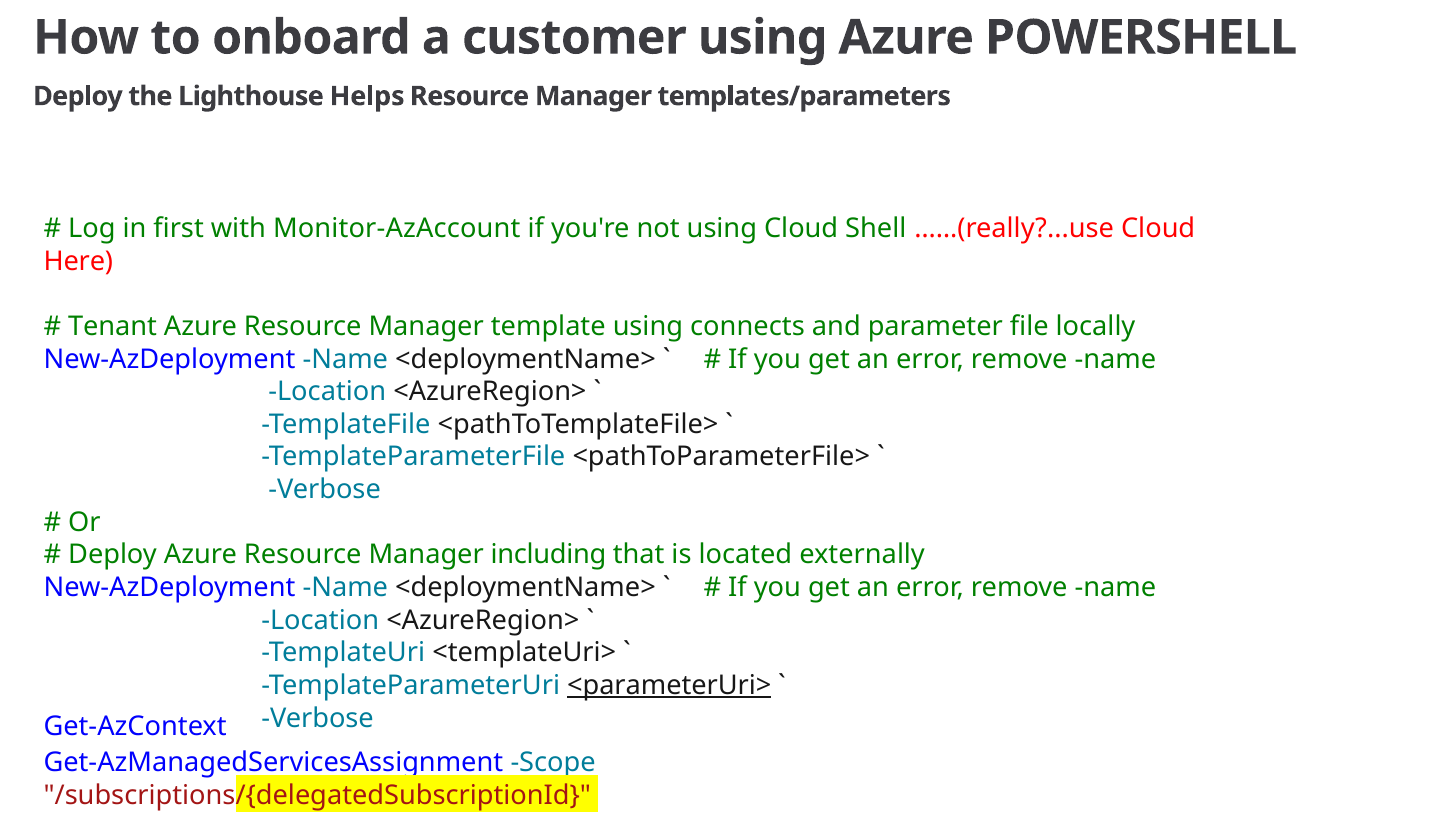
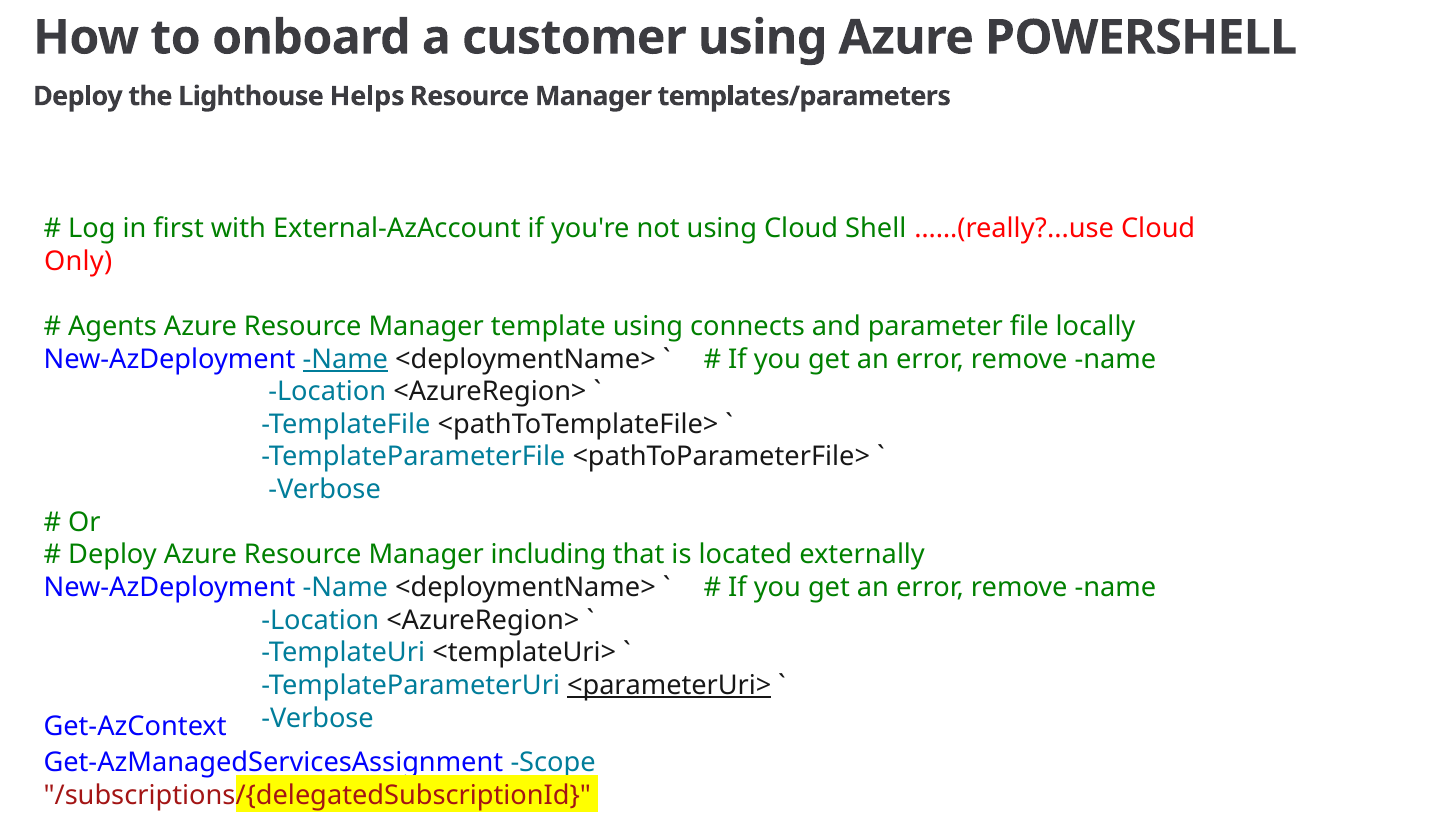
Monitor-AzAccount: Monitor-AzAccount -> External-AzAccount (397, 229)
Here: Here -> Only (78, 261)
Tenant: Tenant -> Agents (113, 327)
Name underline: none -> present (345, 359)
